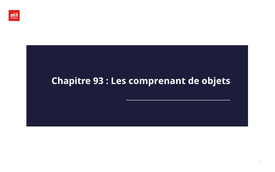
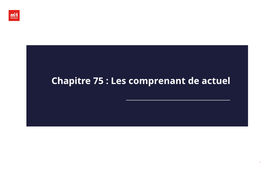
93: 93 -> 75 (98, 81)
objets: objets -> actuel (216, 81)
